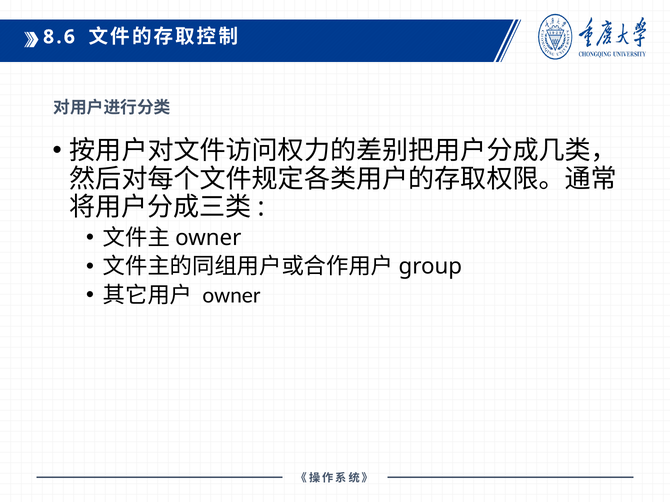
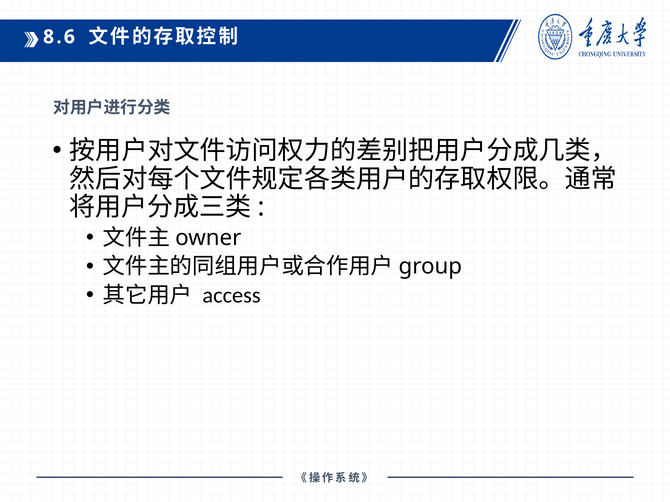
owner: owner -> access (232, 296)
